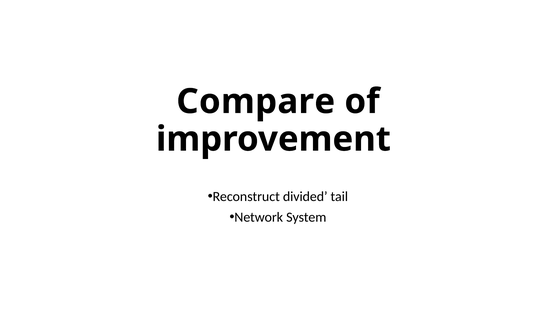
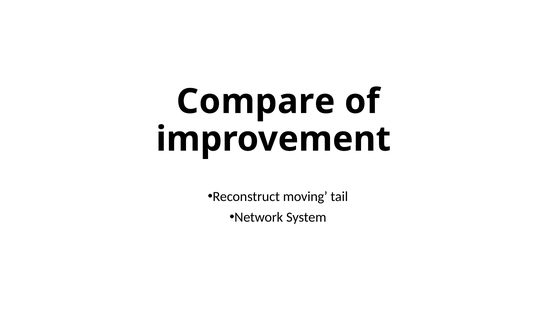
divided: divided -> moving (305, 196)
